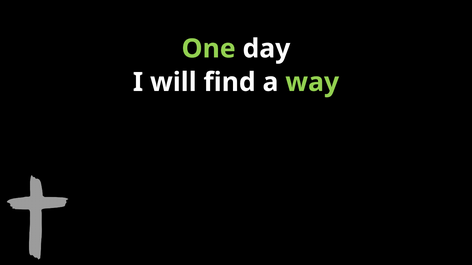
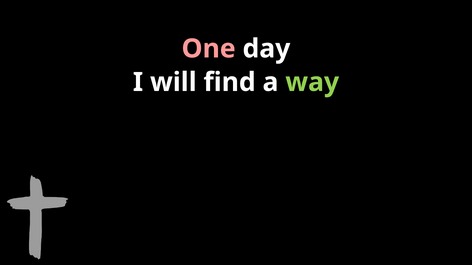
One colour: light green -> pink (209, 49)
